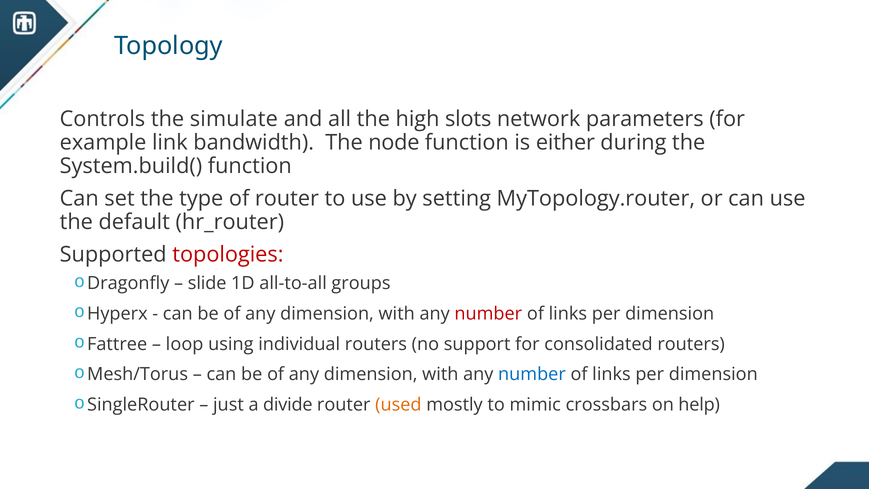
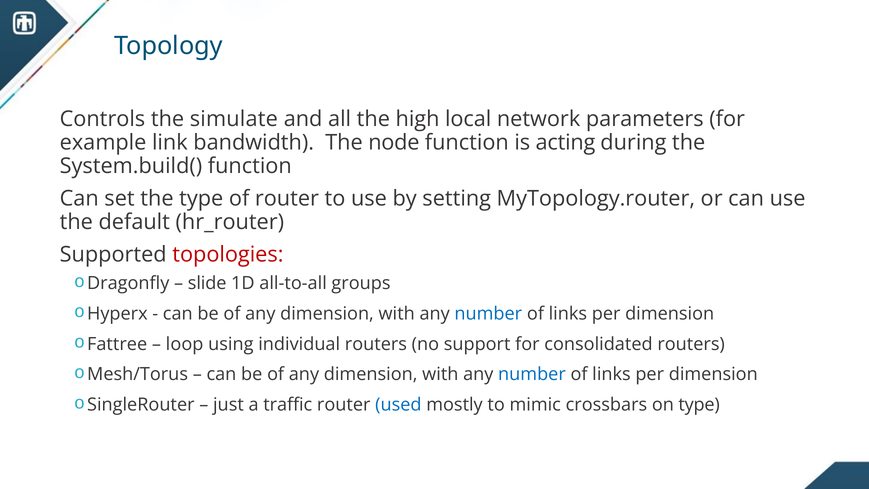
slots: slots -> local (468, 119)
either: either -> acting (565, 142)
number colour: red -> blue (488, 314)
divide: divide -> traffic (288, 405)
used colour: orange -> blue (398, 405)
on help: help -> type (699, 405)
